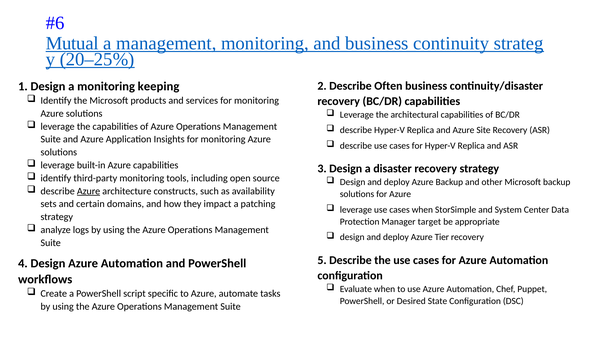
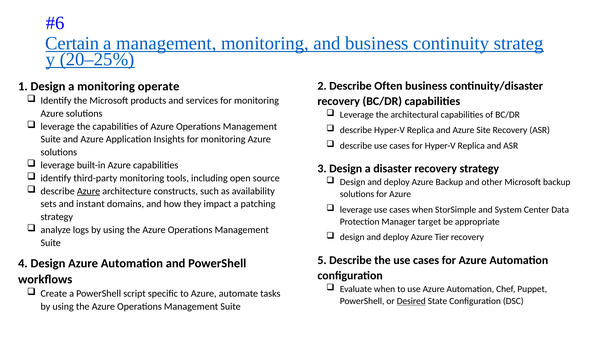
Mutual: Mutual -> Certain (72, 43)
keeping: keeping -> operate (159, 86)
certain: certain -> instant (90, 204)
Desired underline: none -> present (411, 301)
